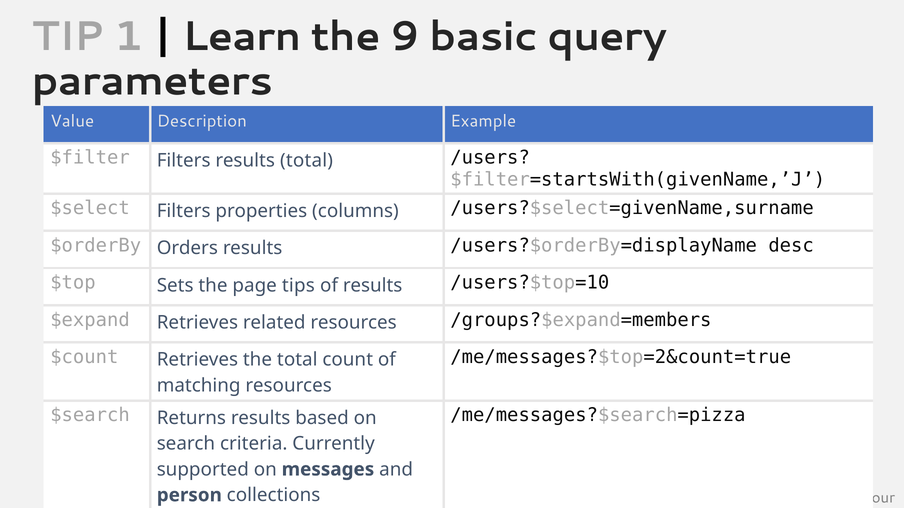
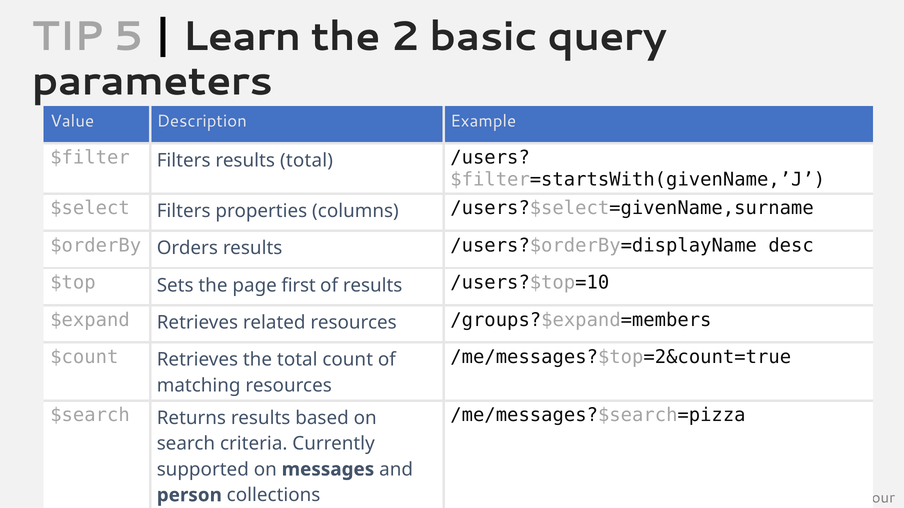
1: 1 -> 5 (129, 36)
9: 9 -> 2 (405, 36)
tips: tips -> first (299, 286)
